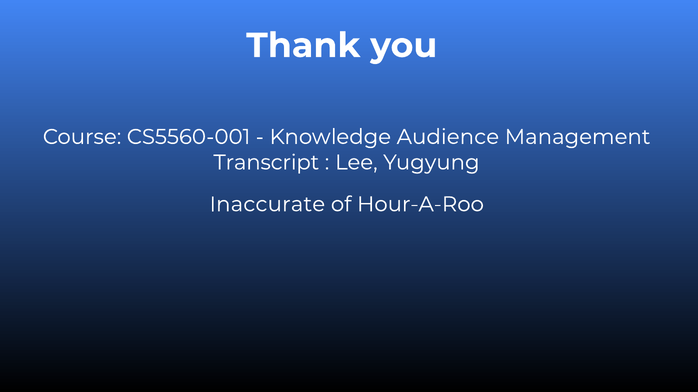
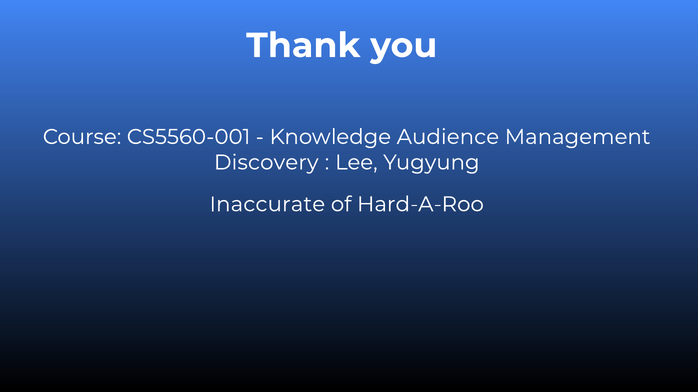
Transcript: Transcript -> Discovery (266, 163)
Hour-A-Roo: Hour-A-Roo -> Hard-A-Roo (420, 205)
